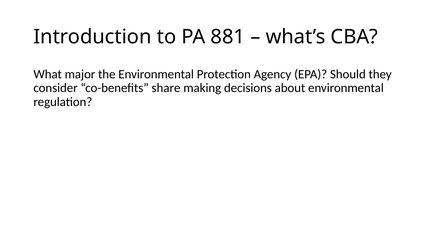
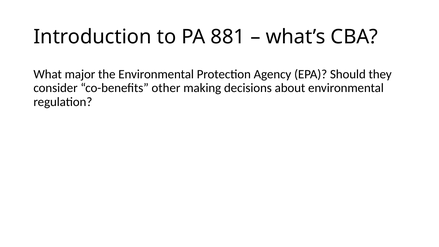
share: share -> other (166, 88)
